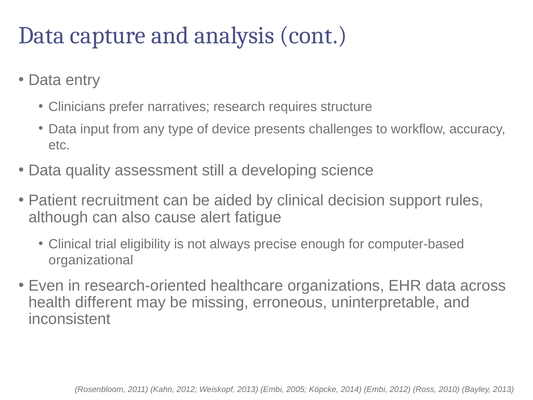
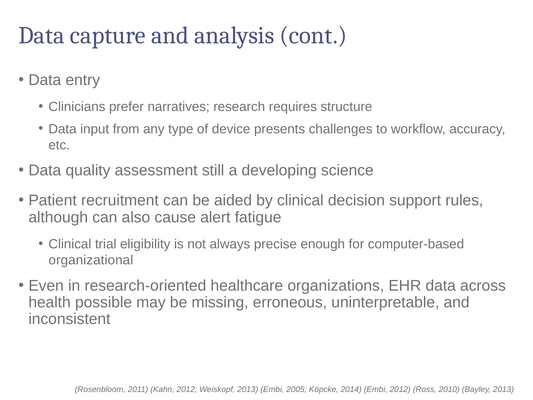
different: different -> possible (104, 302)
